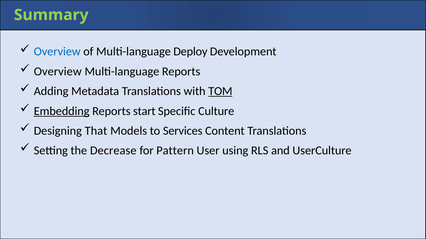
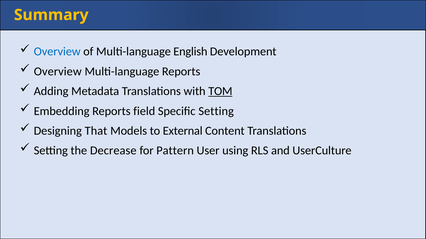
Summary colour: light green -> yellow (51, 15)
Deploy: Deploy -> English (190, 52)
Embedding underline: present -> none (62, 111)
start: start -> field (144, 111)
Specific Culture: Culture -> Setting (216, 111)
Services: Services -> External (183, 131)
